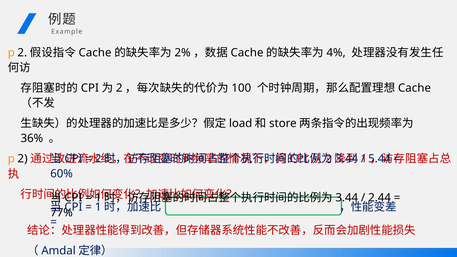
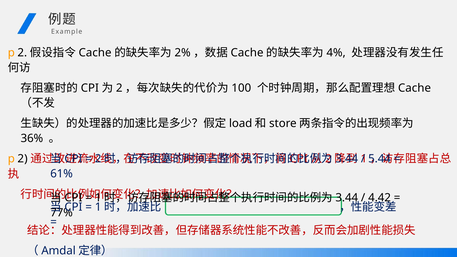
60%: 60% -> 61% (62, 174)
2.44: 2.44 -> 4.42 (380, 198)
